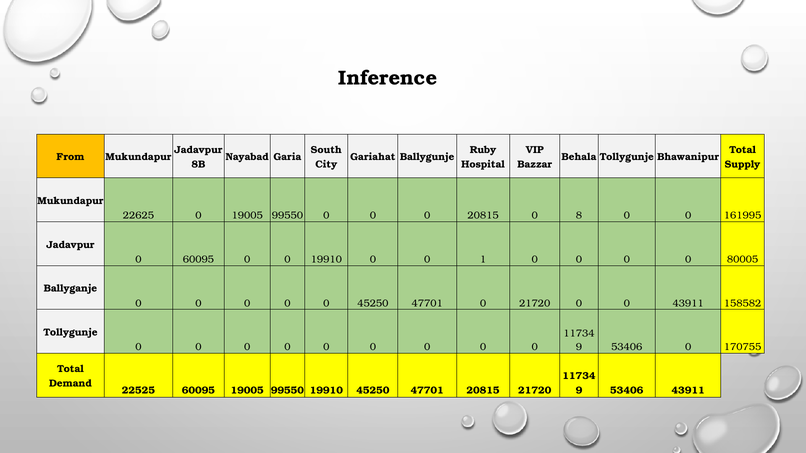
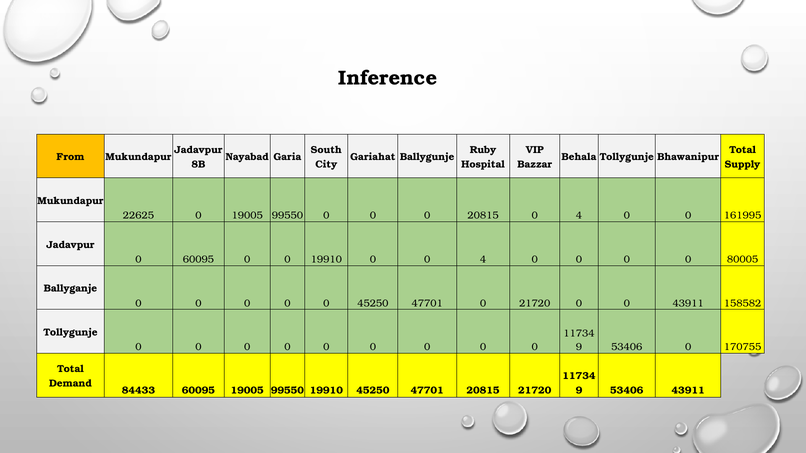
20815 0 8: 8 -> 4 (579, 216)
0 0 1: 1 -> 4 (483, 260)
22525: 22525 -> 84433 (138, 391)
